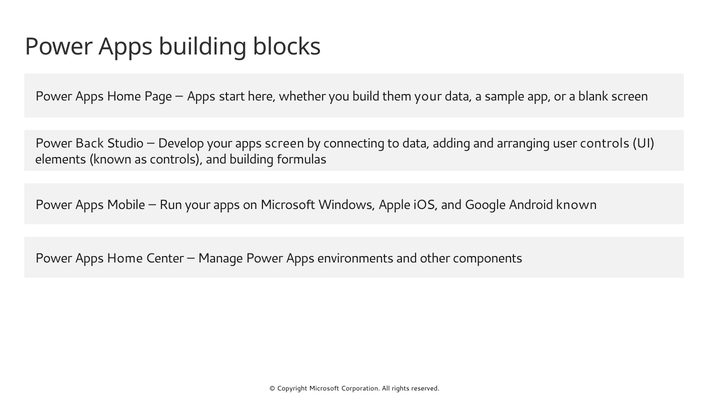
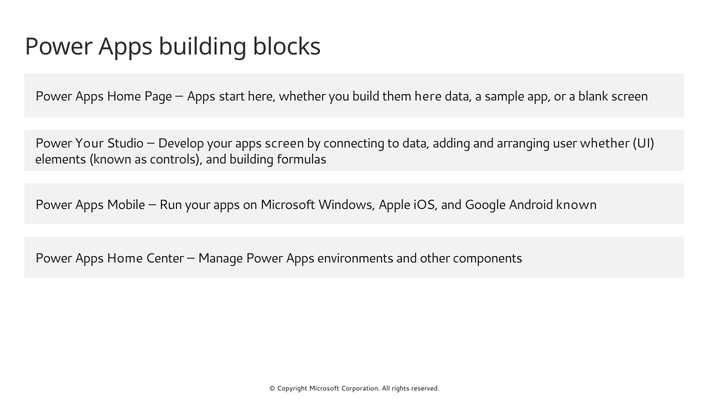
them your: your -> here (428, 96)
Power Back: Back -> Your (89, 143)
user controls: controls -> whether (605, 143)
